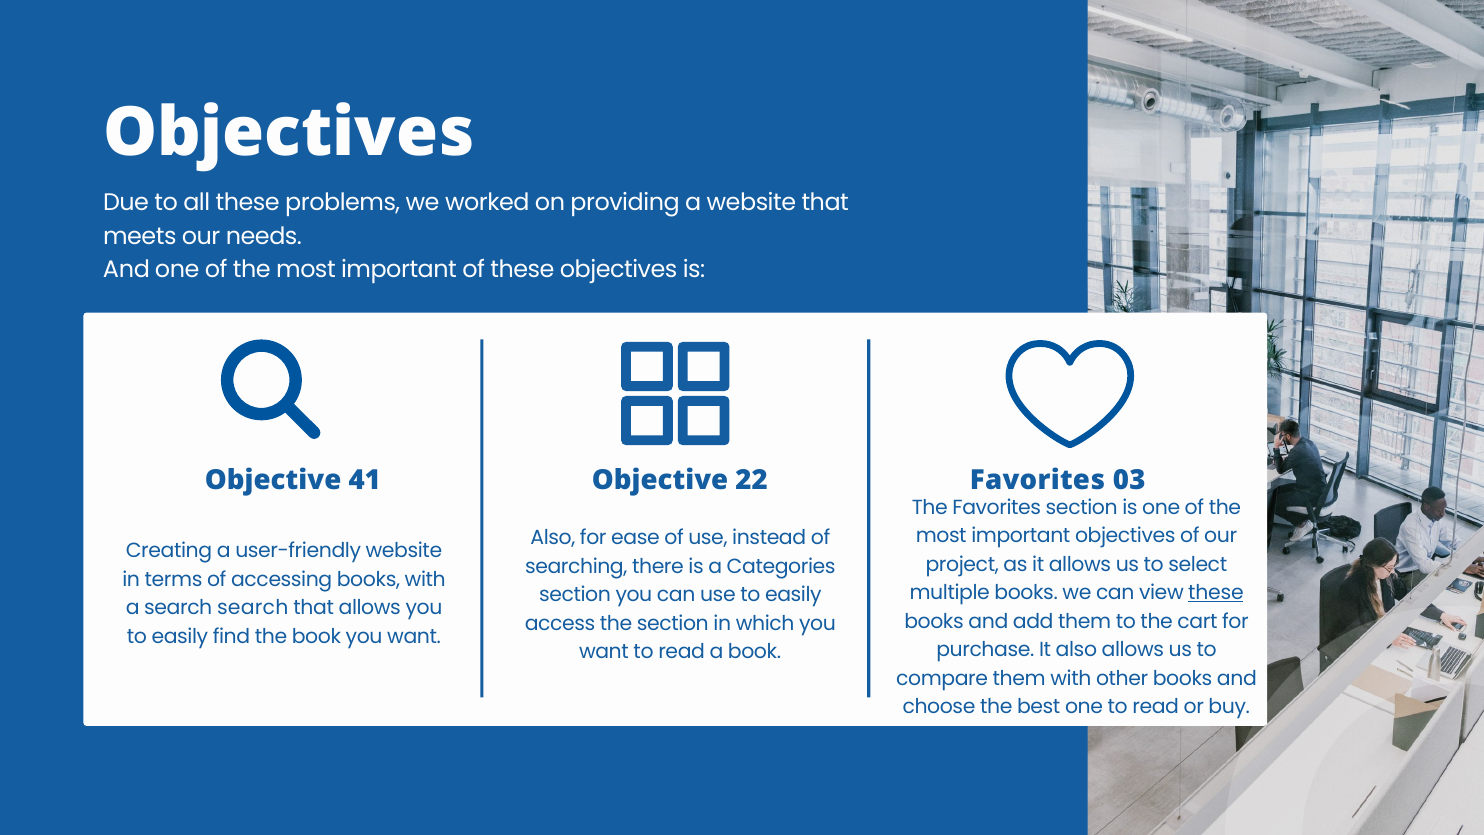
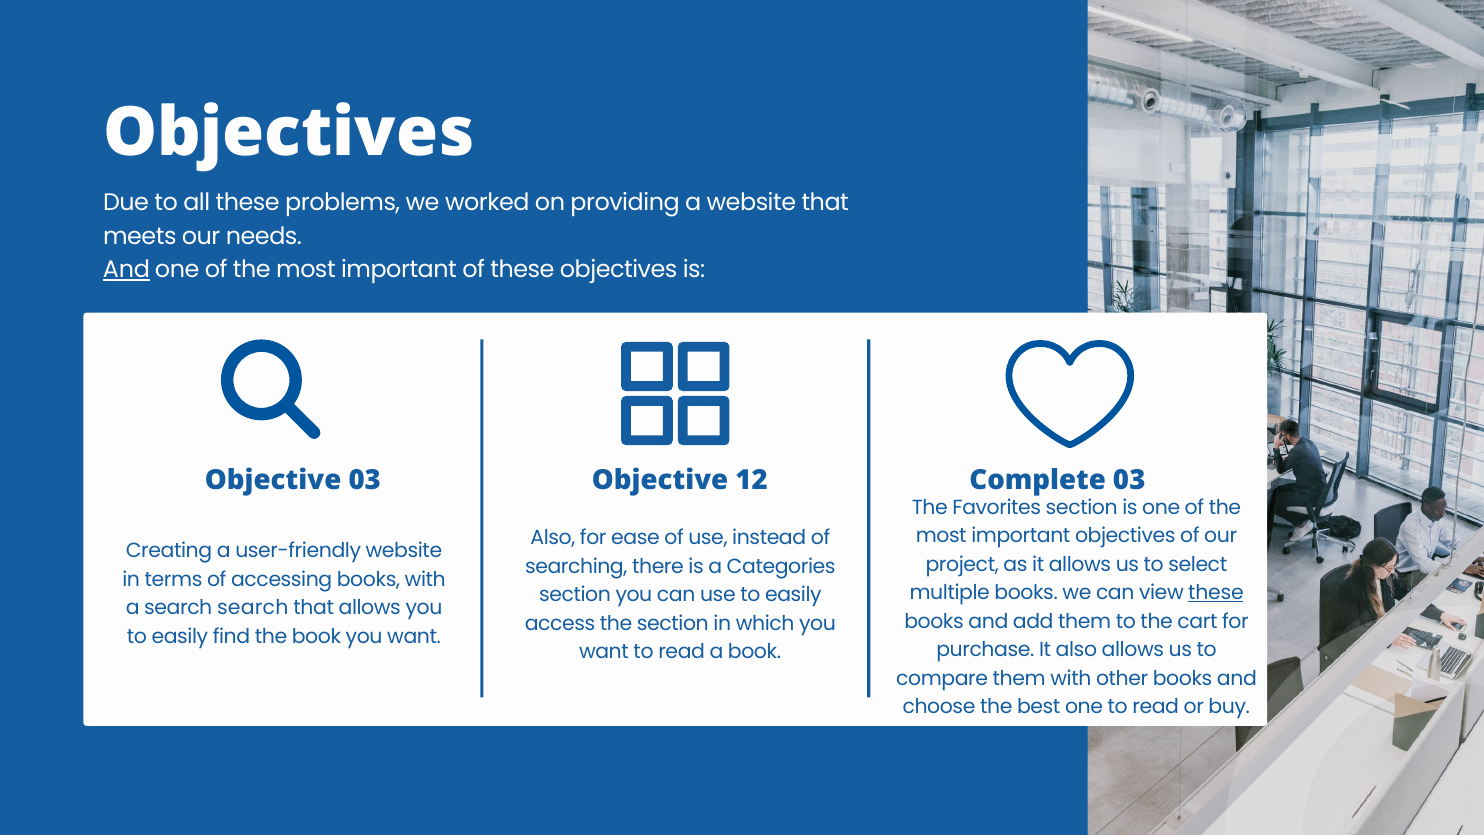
And underline: none -> present (126, 270)
Objective 41: 41 -> 03 (365, 481)
22: 22 -> 12 (752, 481)
Favorites: Favorites -> Complete (1038, 481)
